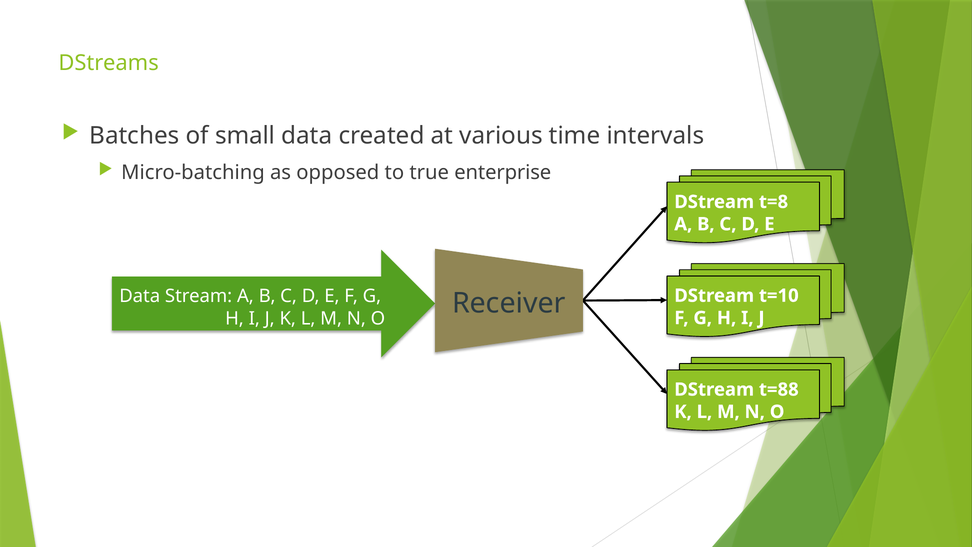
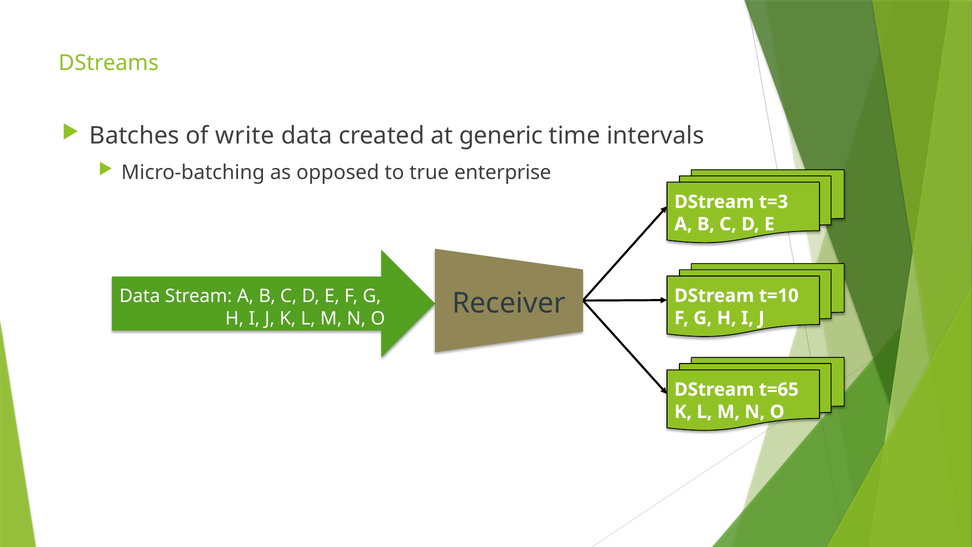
small: small -> write (245, 136)
various: various -> generic (501, 136)
t=8: t=8 -> t=3 (774, 202)
t=88: t=88 -> t=65 (779, 389)
